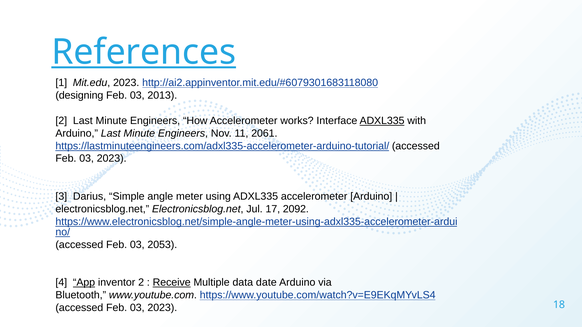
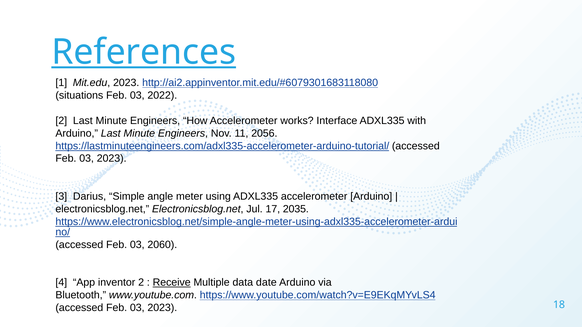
designing: designing -> situations (79, 96)
2013: 2013 -> 2022 (162, 96)
ADXL335 underline: present -> none (382, 121)
2061: 2061 -> 2056 (264, 133)
2092: 2092 -> 2035 (296, 209)
2053: 2053 -> 2060 (162, 245)
App underline: present -> none (84, 283)
